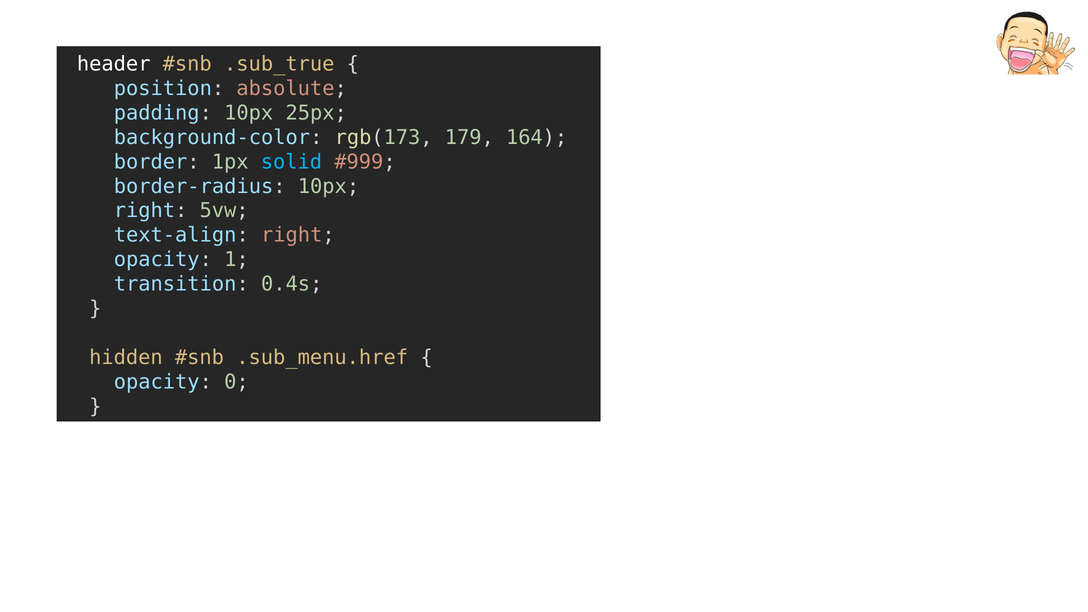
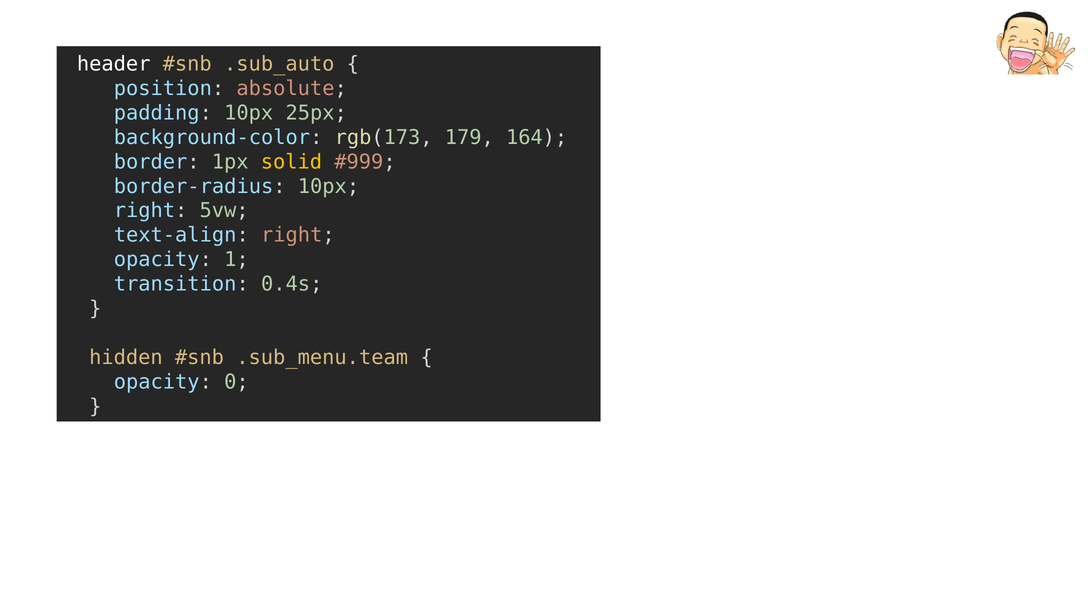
.sub_true: .sub_true -> .sub_auto (279, 64)
solid colour: light blue -> yellow (291, 162)
.sub_menu.href: .sub_menu.href -> .sub_menu.team (322, 358)
